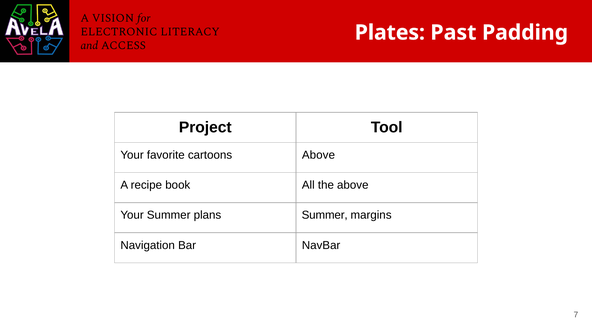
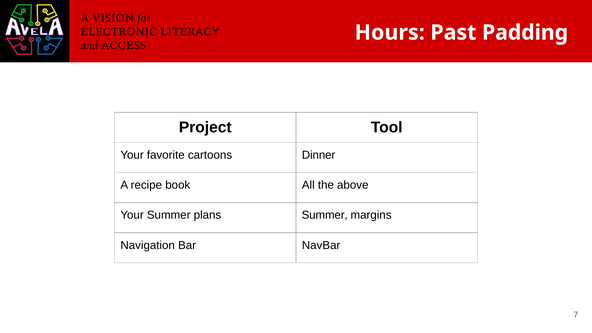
Plates: Plates -> Hours (390, 33)
cartoons Above: Above -> Dinner (319, 155)
